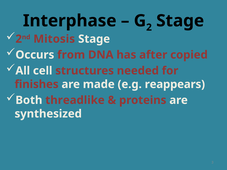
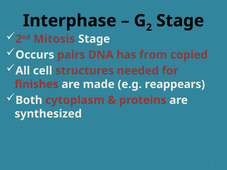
from: from -> pairs (71, 55)
after: after -> from (153, 55)
threadlike: threadlike -> cytoplasm (75, 100)
